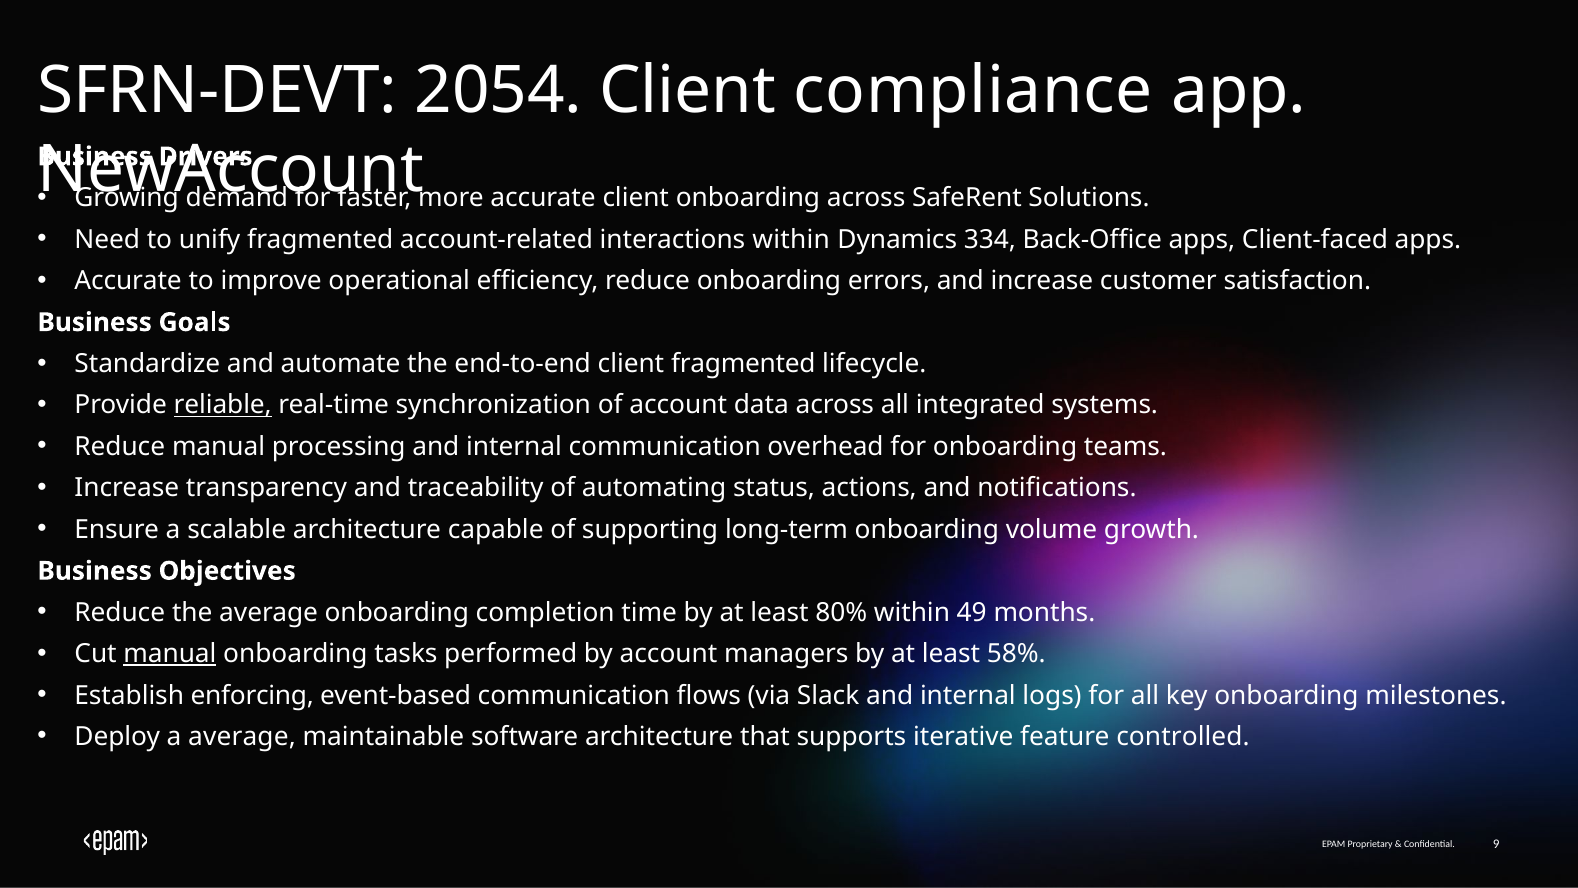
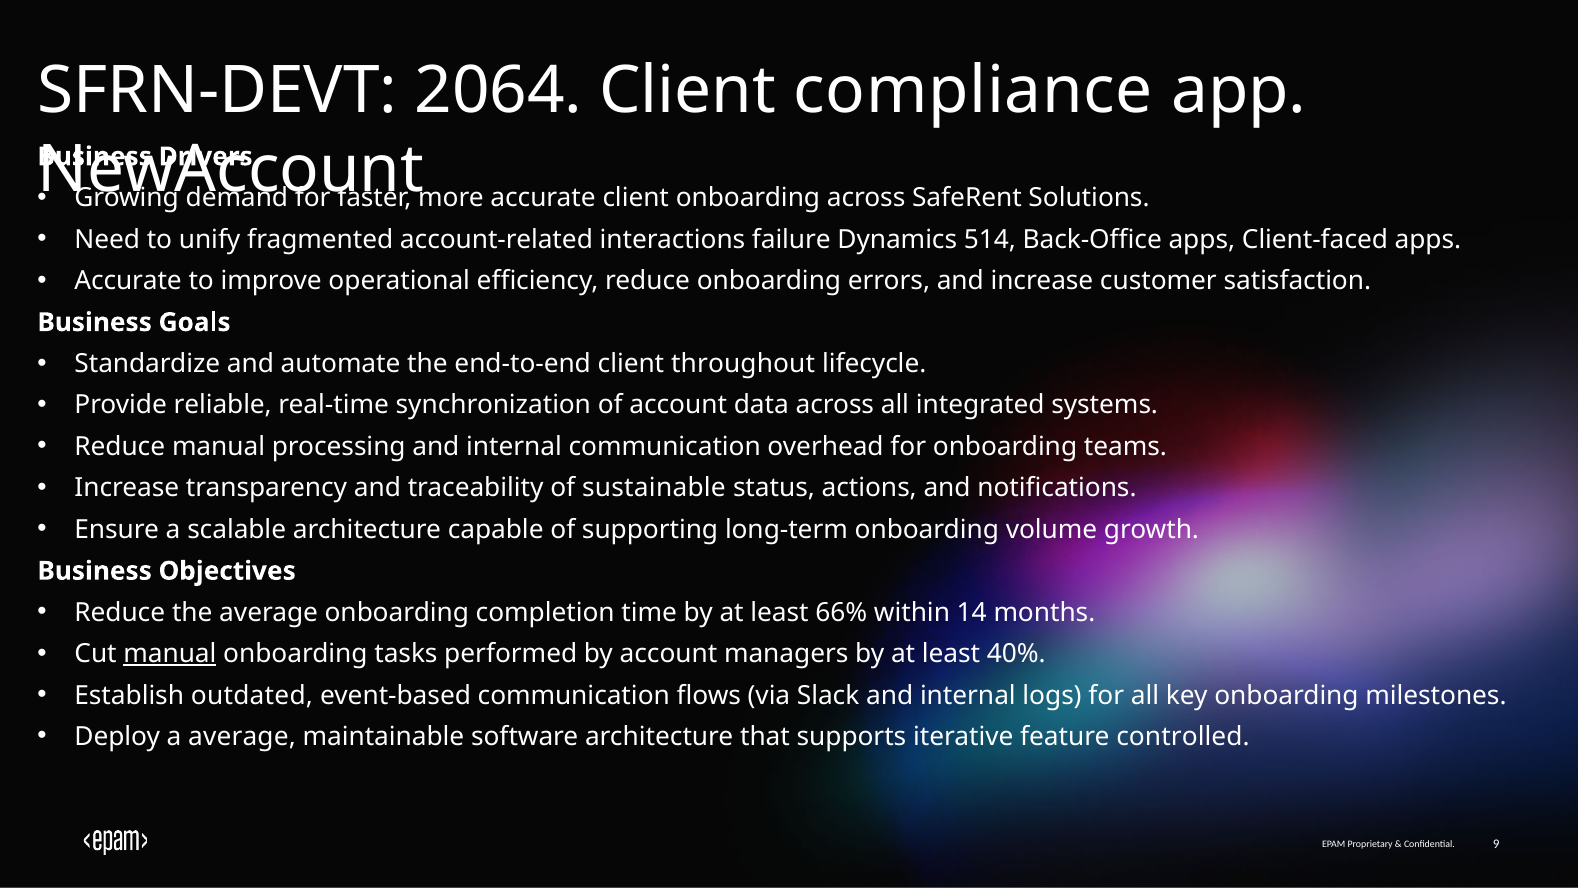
2054: 2054 -> 2064 (498, 91)
interactions within: within -> failure (791, 239)
334: 334 -> 514 (990, 239)
client fragmented: fragmented -> throughout (743, 364)
reliable underline: present -> none (223, 405)
automating: automating -> sustainable (654, 488)
80%: 80% -> 66% (841, 612)
49: 49 -> 14 (972, 612)
58%: 58% -> 40% (1016, 654)
enforcing: enforcing -> outdated (252, 695)
